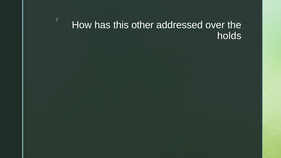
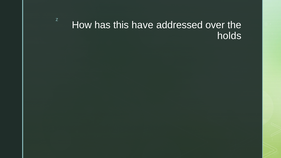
other: other -> have (142, 25)
